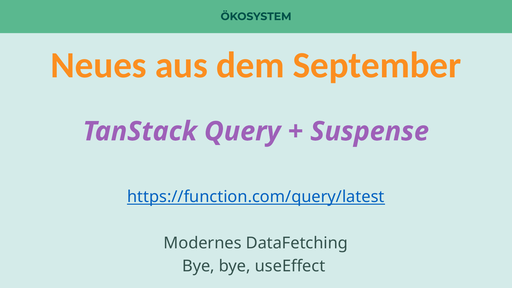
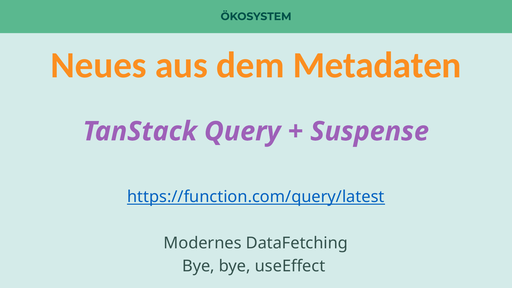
September: September -> Metadaten (377, 65)
